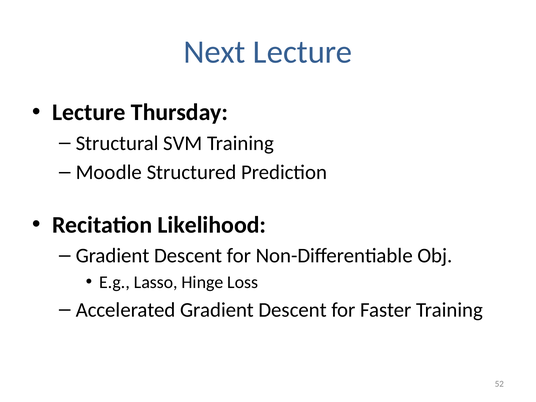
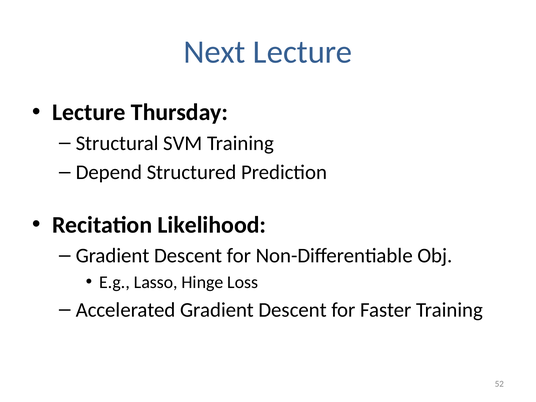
Moodle: Moodle -> Depend (109, 172)
